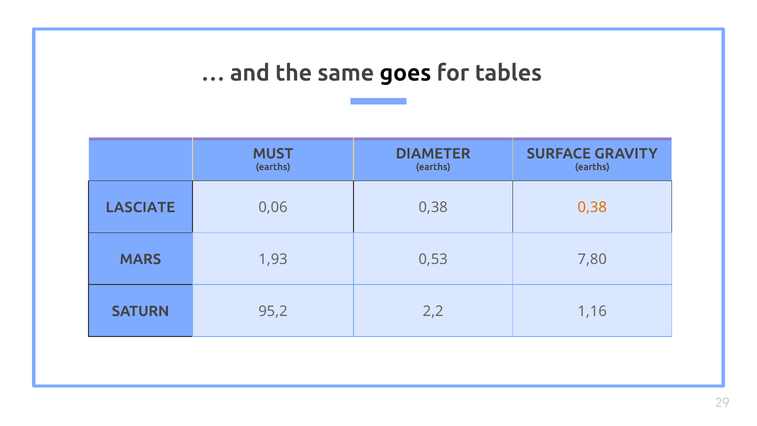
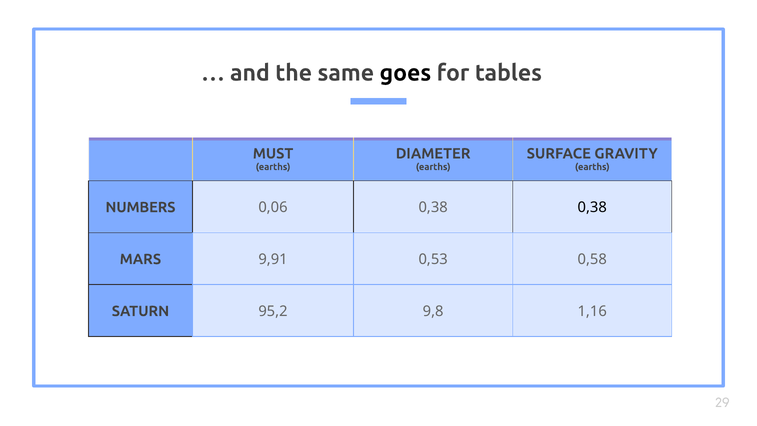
LASCIATE: LASCIATE -> NUMBERS (141, 207)
0,38 colour: orange -> black (592, 207)
1,93: 1,93 -> 9,91 (273, 259)
7,80: 7,80 -> 0,58 (592, 259)
2,2: 2,2 -> 9,8 (433, 311)
